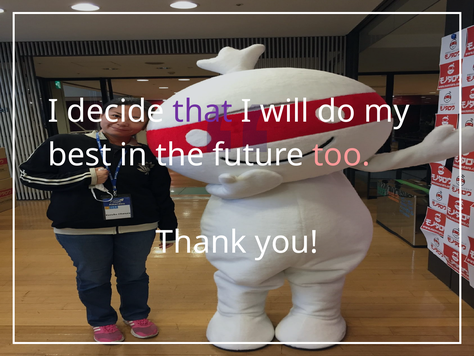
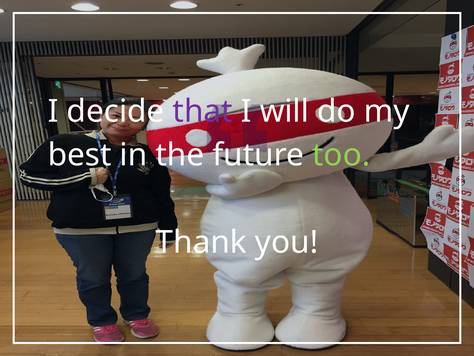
too colour: pink -> light green (341, 155)
